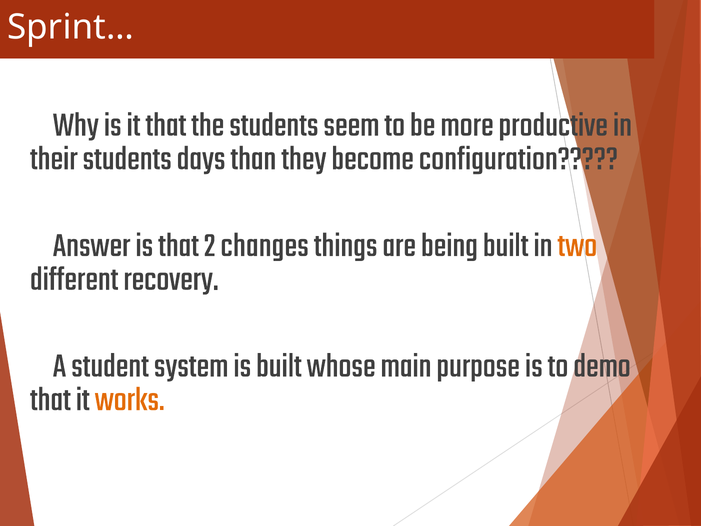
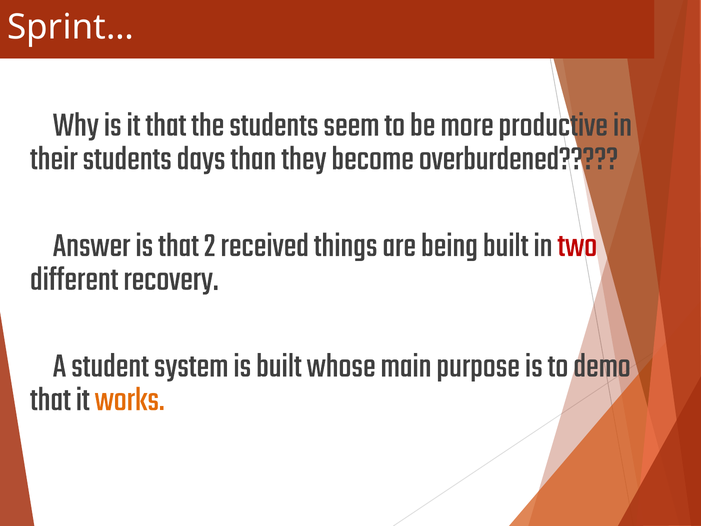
configuration: configuration -> overburdened (519, 158)
changes: changes -> received (265, 244)
two colour: orange -> red (577, 244)
